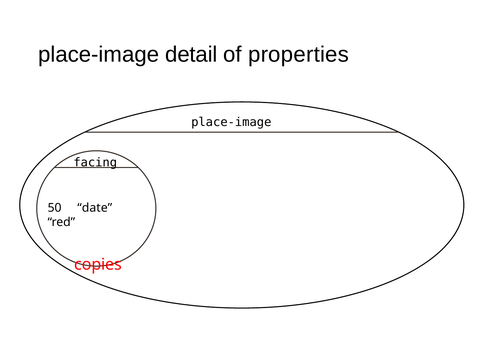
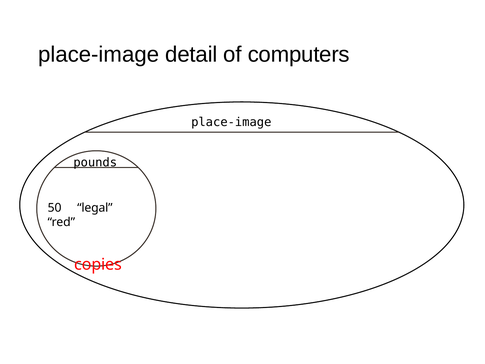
properties: properties -> computers (299, 54)
facing: facing -> pounds (95, 162)
date: date -> legal (95, 208)
